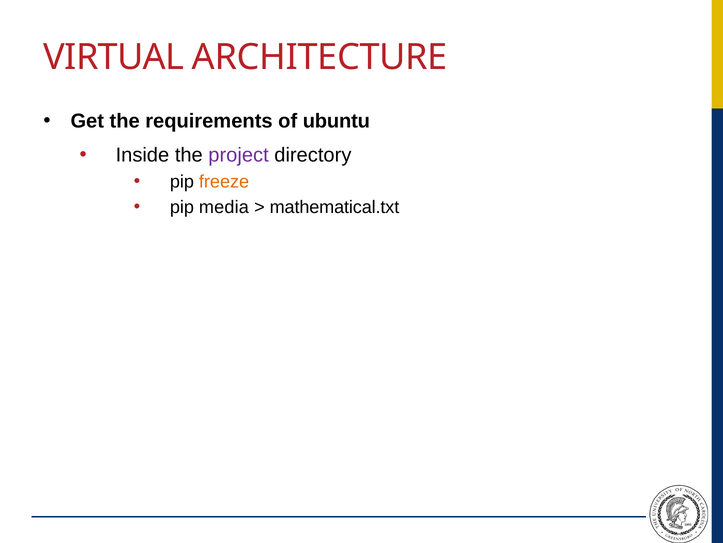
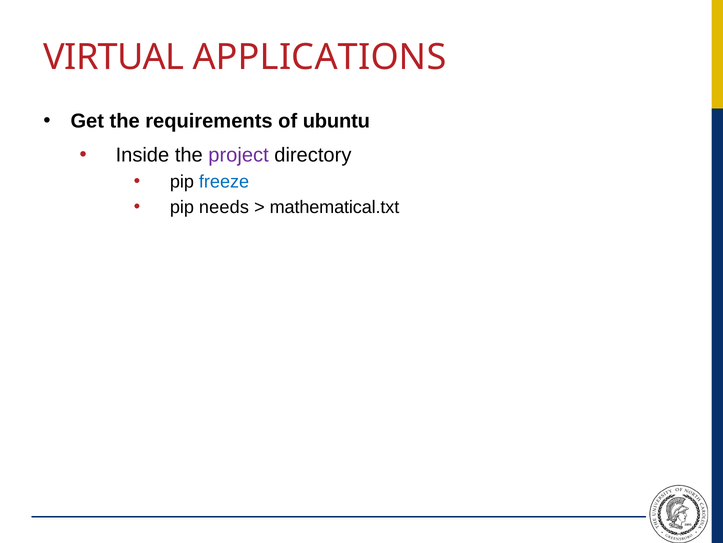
ARCHITECTURE: ARCHITECTURE -> APPLICATIONS (319, 57)
freeze colour: orange -> blue (224, 182)
media: media -> needs (224, 207)
